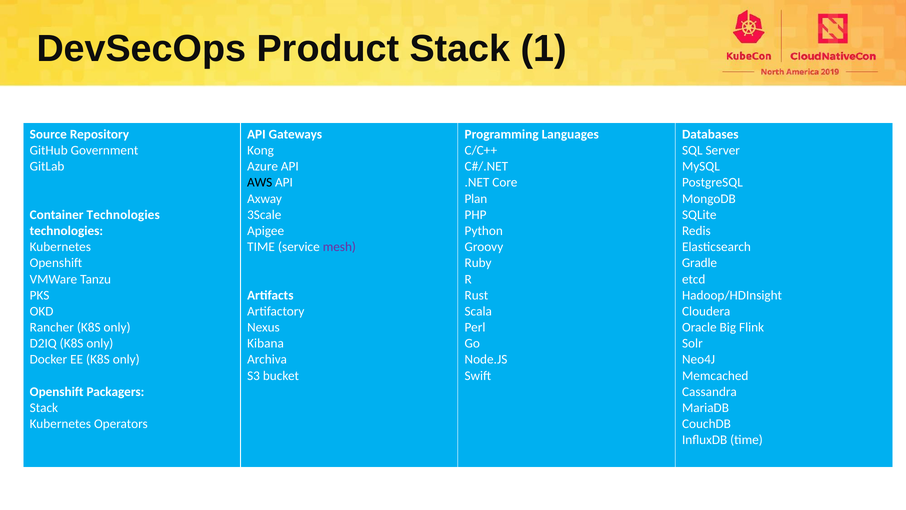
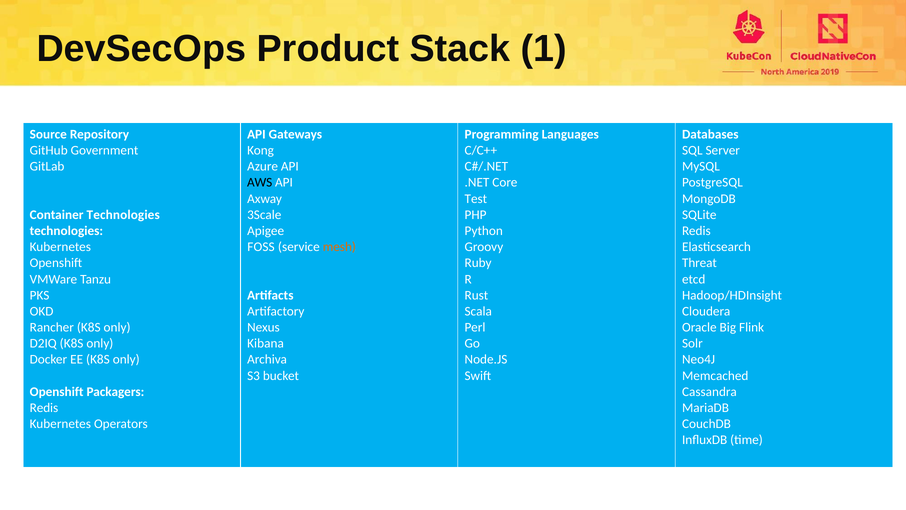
Plan: Plan -> Test (476, 199)
TIME: TIME -> FOSS (261, 247)
mesh colour: purple -> orange (339, 247)
Gradle: Gradle -> Threat (699, 263)
Stack: Stack -> Redis (44, 408)
